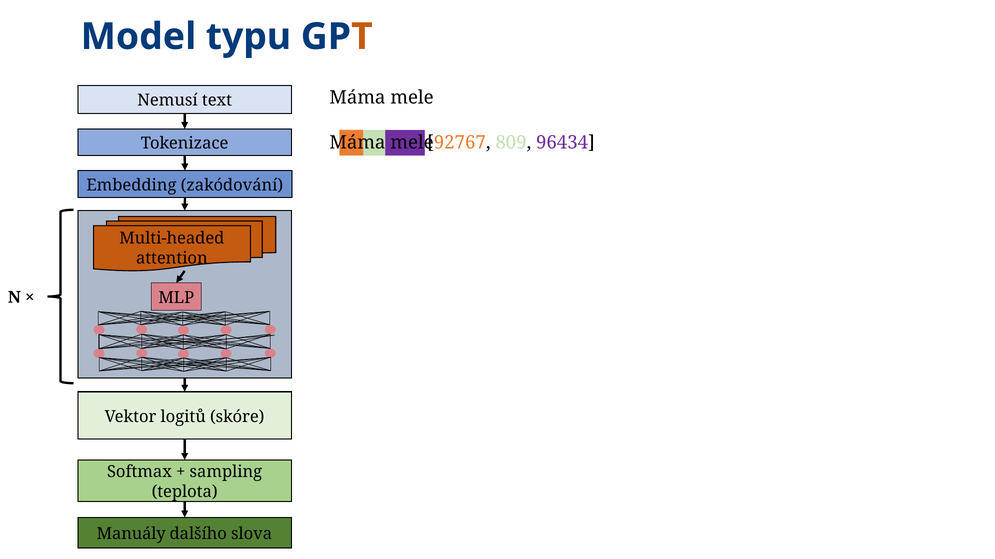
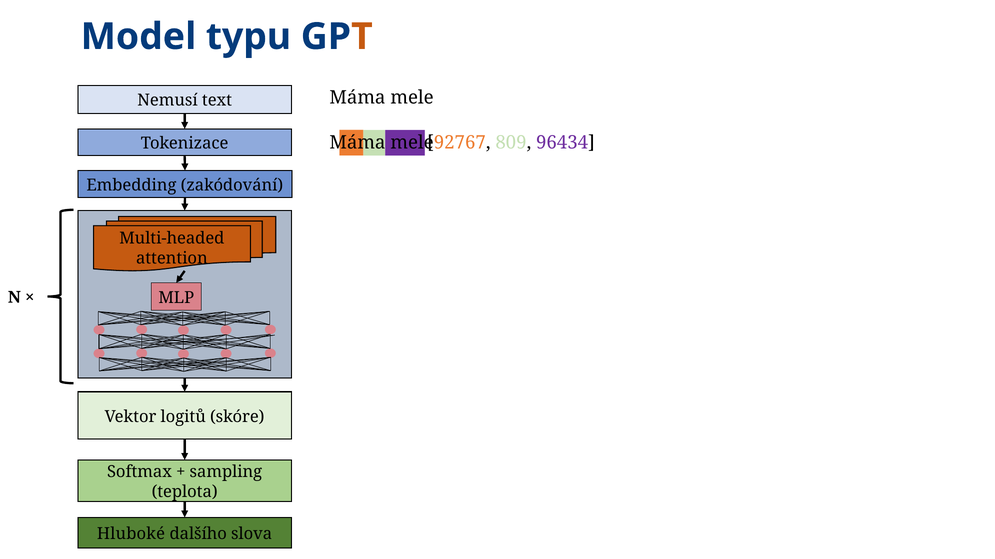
Manuály: Manuály -> Hluboké (131, 534)
